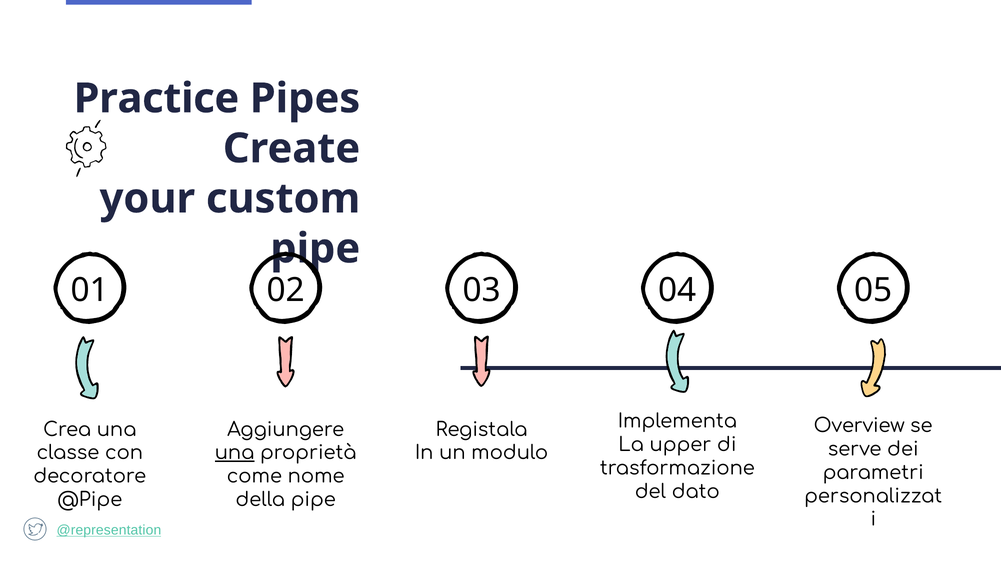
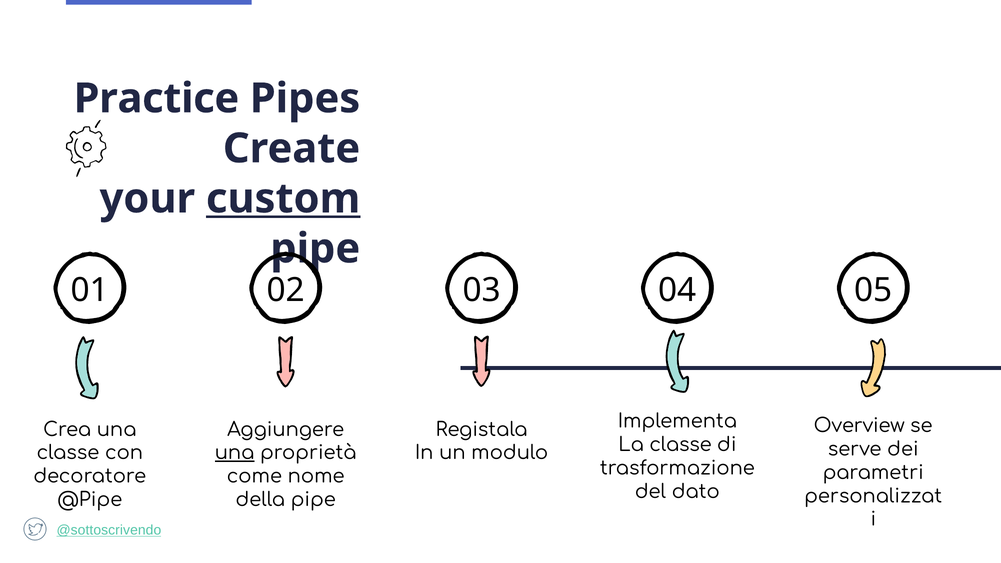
custom underline: none -> present (283, 199)
La upper: upper -> classe (681, 445)
@representation: @representation -> @sottoscrivendo (109, 530)
